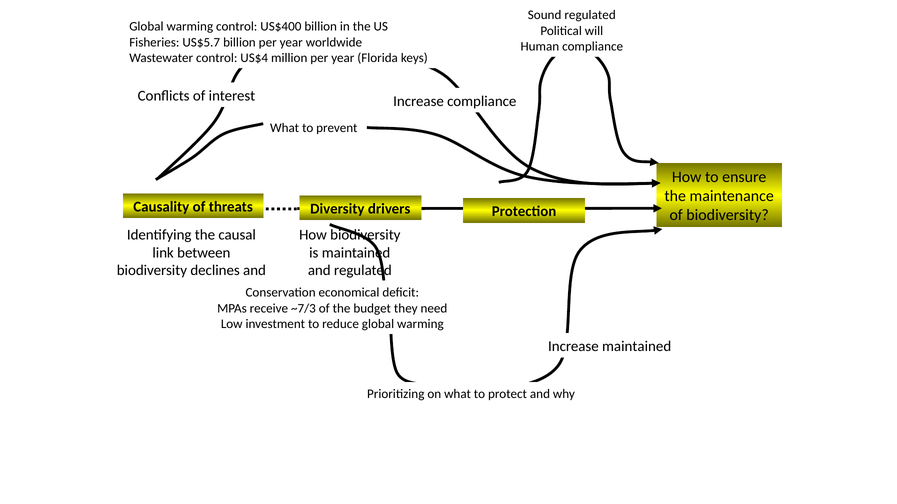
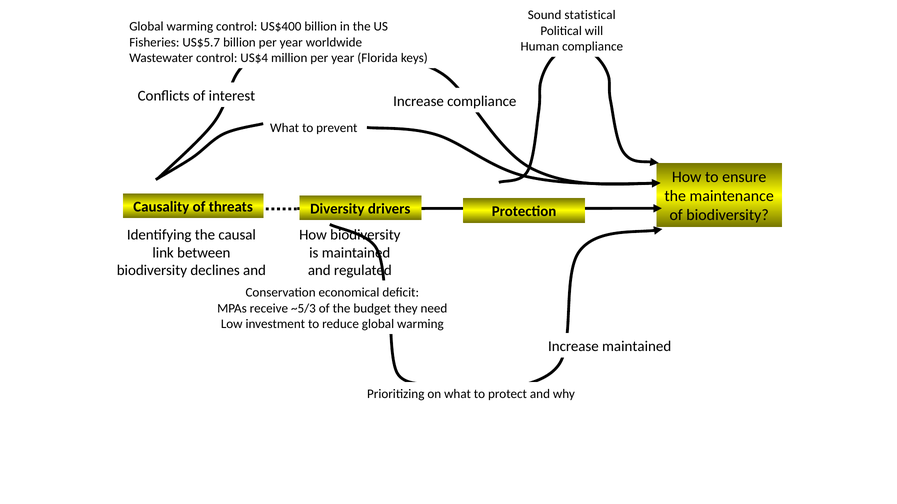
Sound regulated: regulated -> statistical (590, 15)
~7/3: ~7/3 -> ~5/3 (303, 309)
